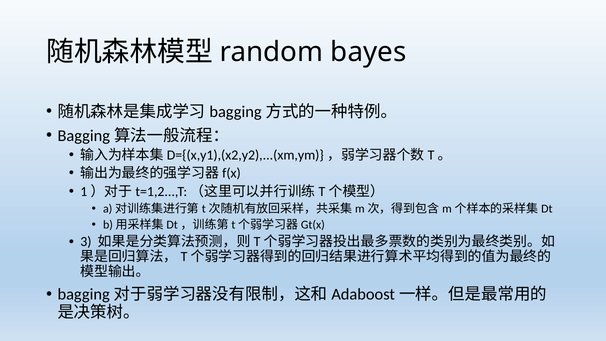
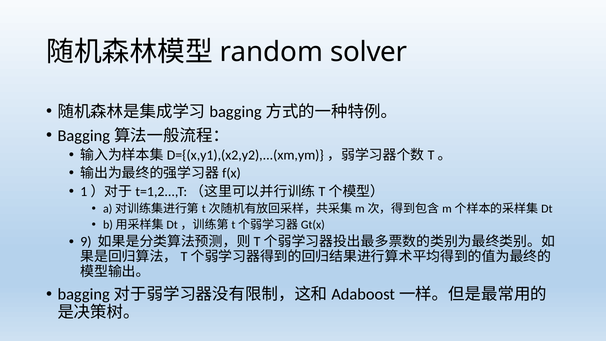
bayes: bayes -> solver (369, 52)
3: 3 -> 9 (86, 242)
